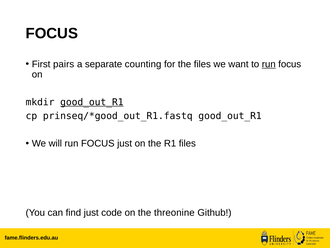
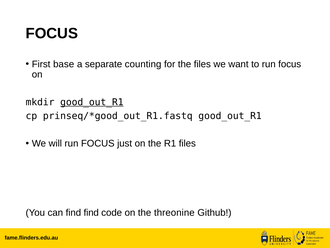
pairs: pairs -> base (64, 64)
run underline: present -> none (269, 64)
find just: just -> find (91, 212)
